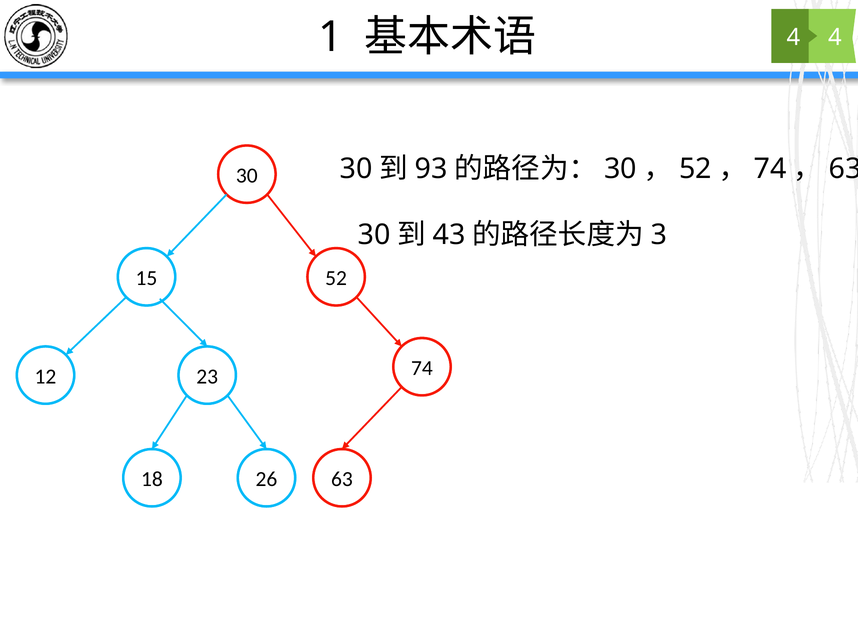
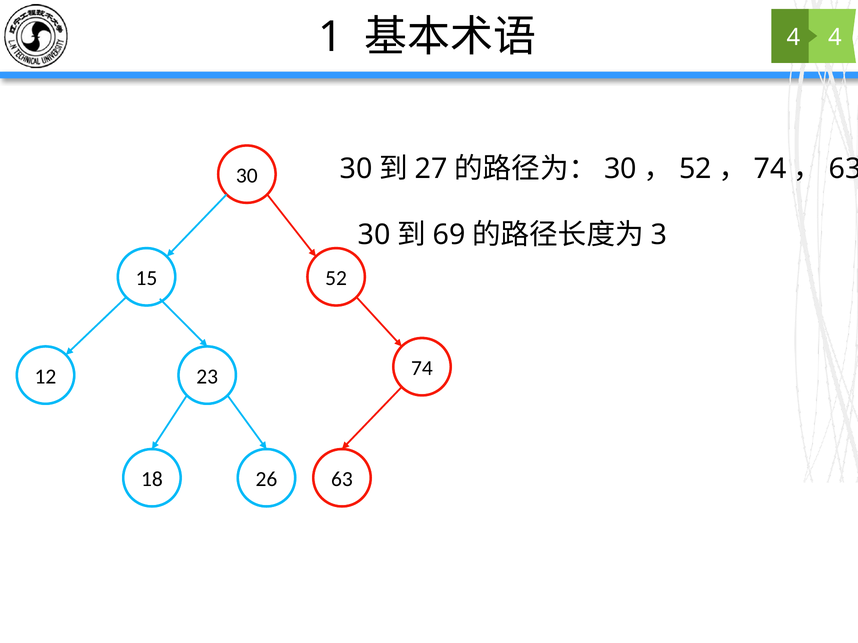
93: 93 -> 27 (431, 169)
43: 43 -> 69 (449, 235)
